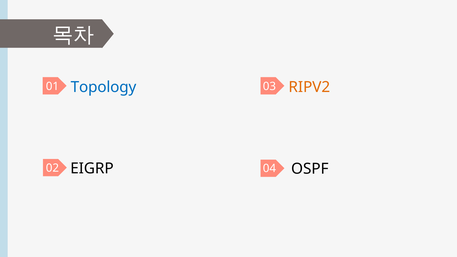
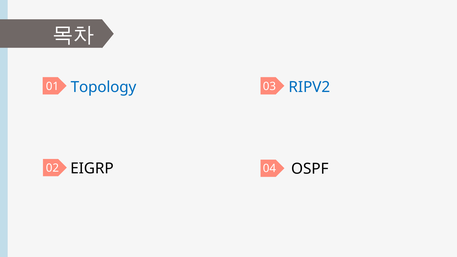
RIPV2 colour: orange -> blue (309, 87)
